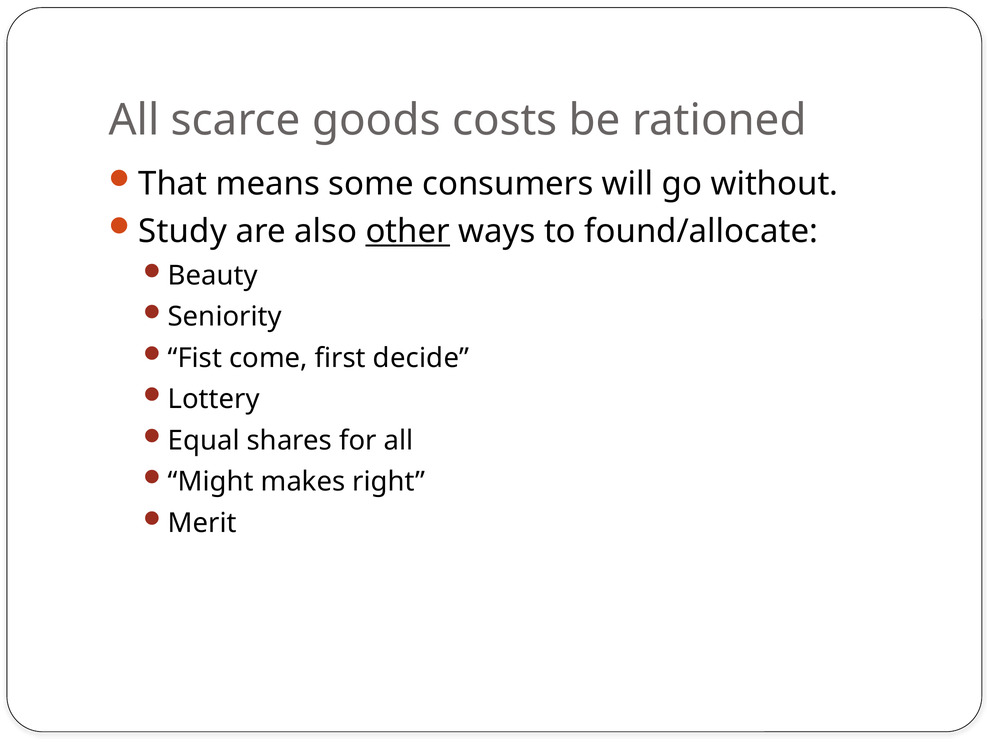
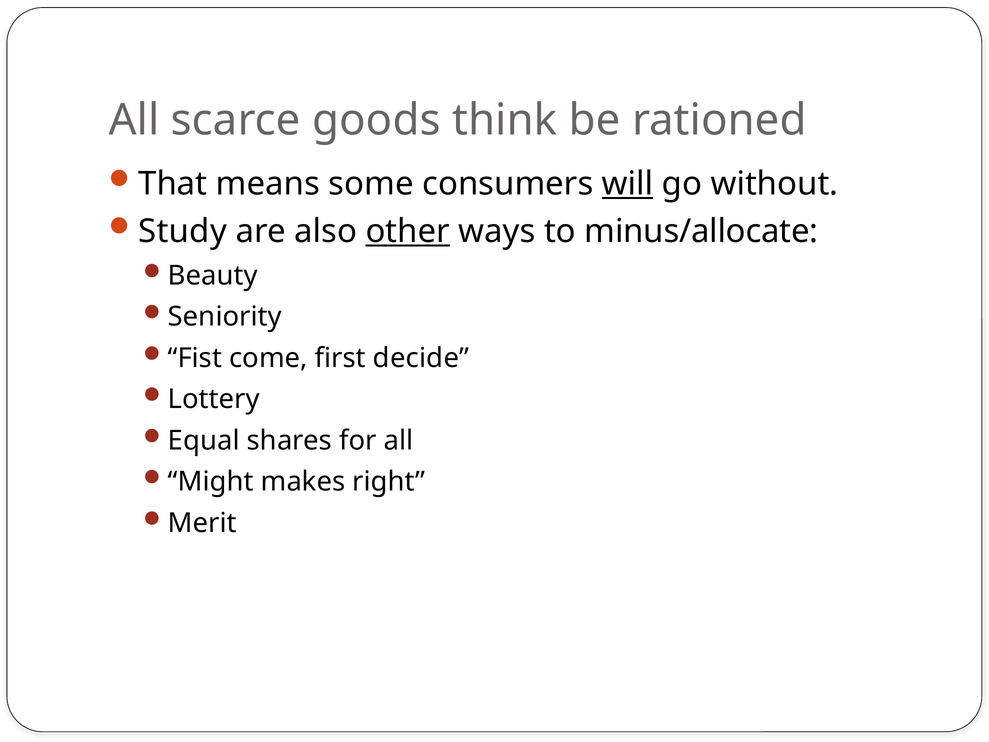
costs: costs -> think (505, 120)
will underline: none -> present (628, 184)
found/allocate: found/allocate -> minus/allocate (701, 231)
